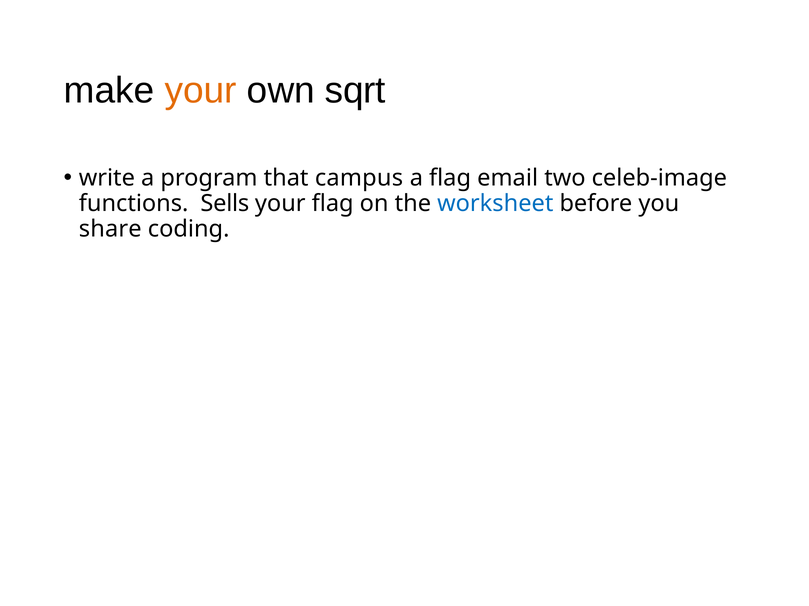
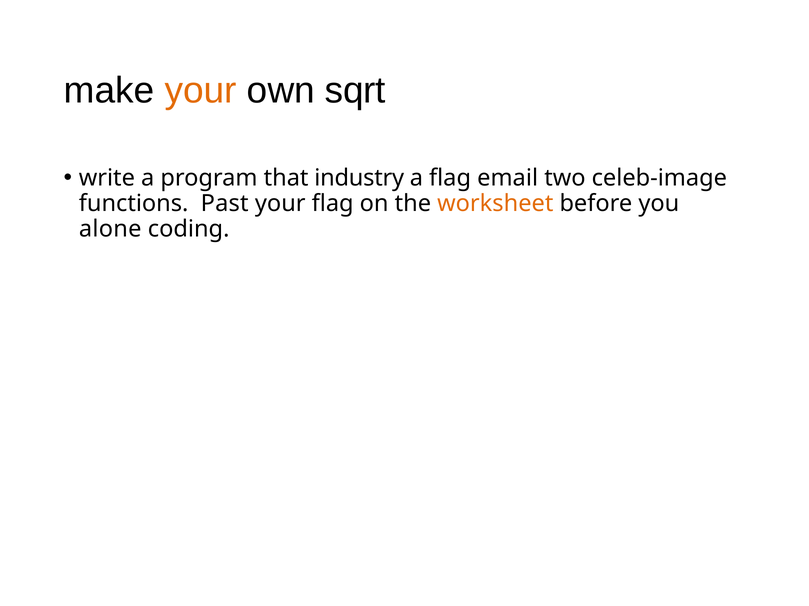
campus: campus -> industry (359, 178)
Sells: Sells -> Past (225, 204)
worksheet colour: blue -> orange (495, 204)
share: share -> alone (110, 229)
